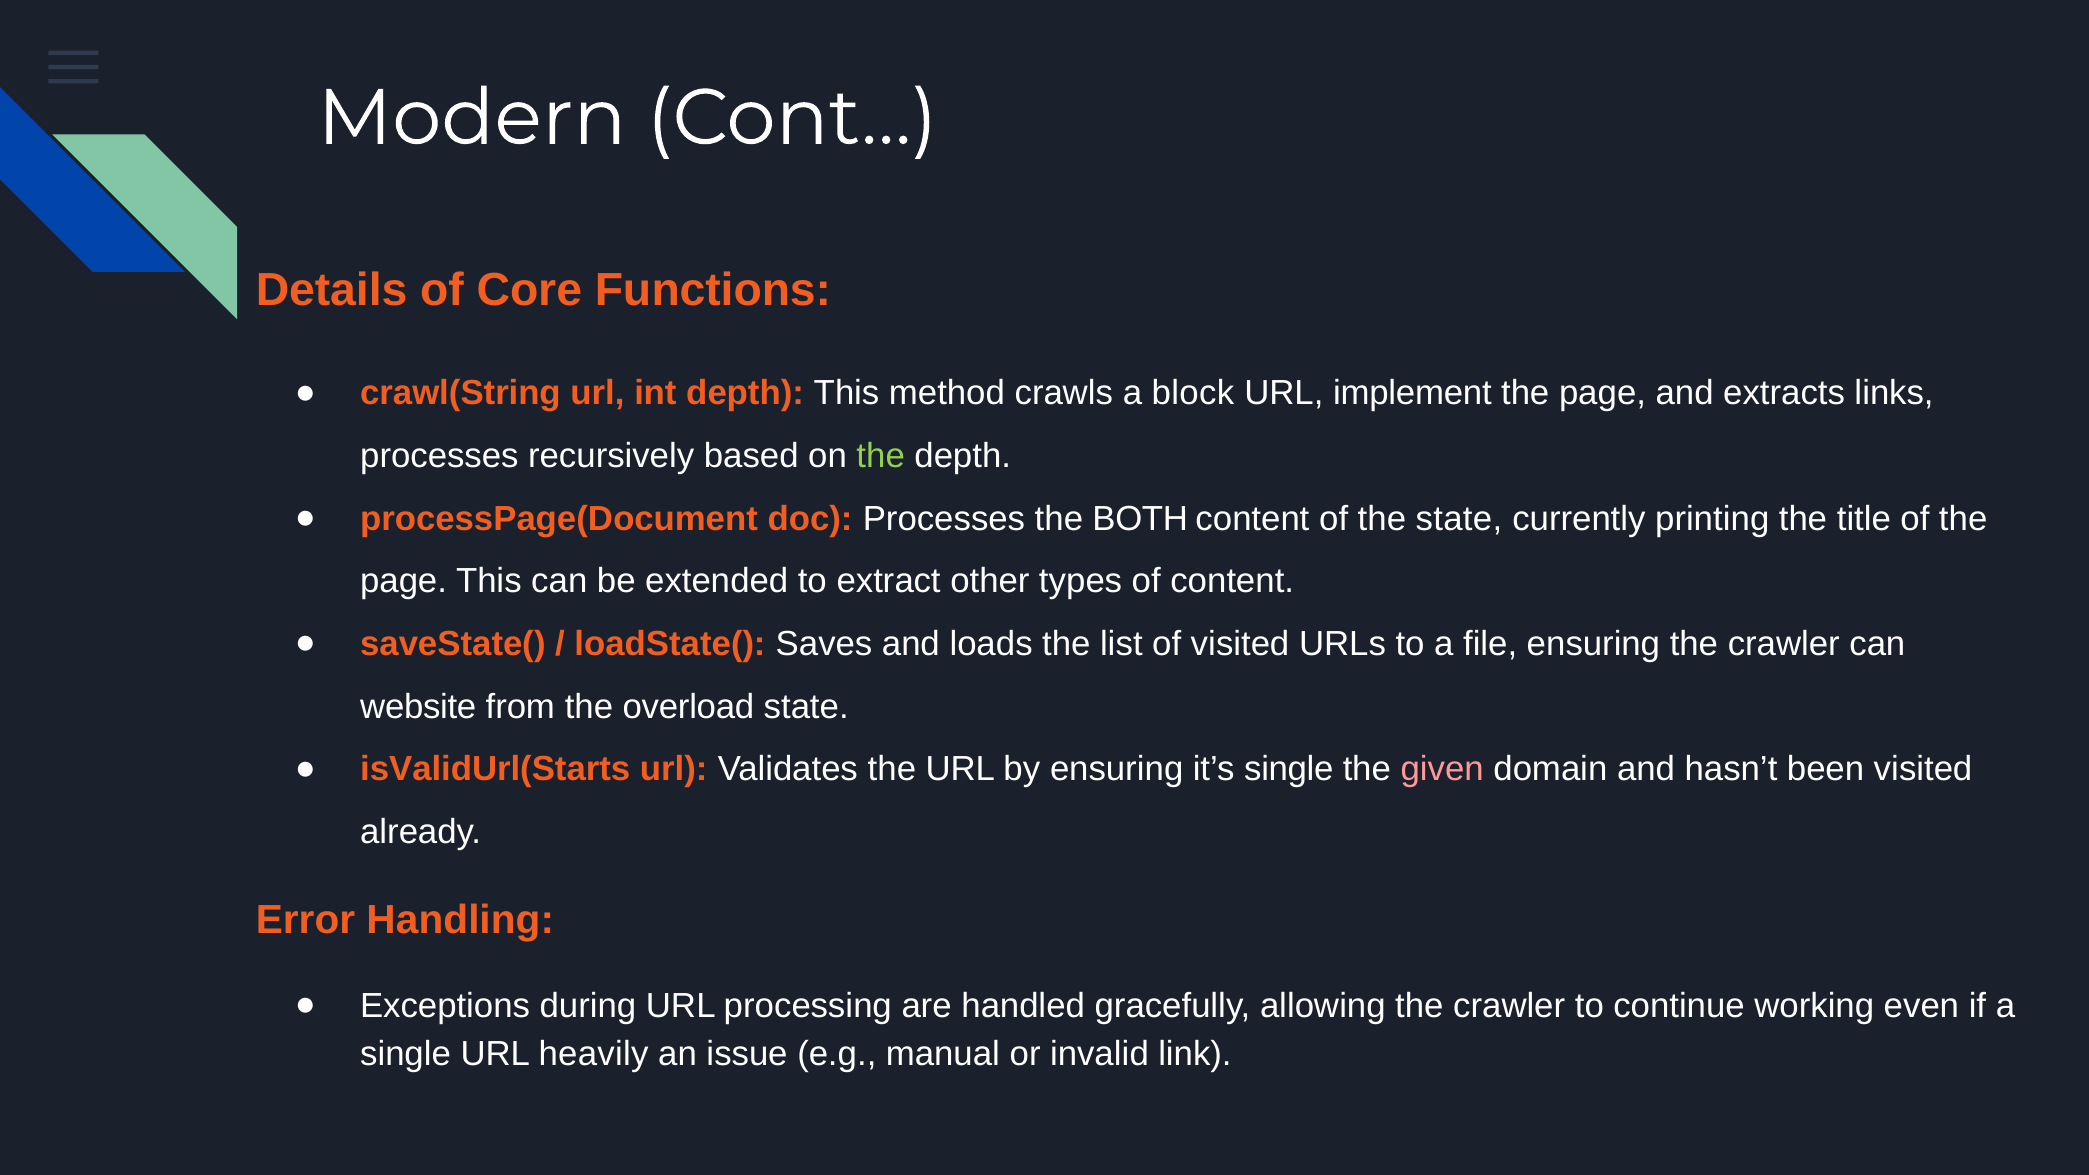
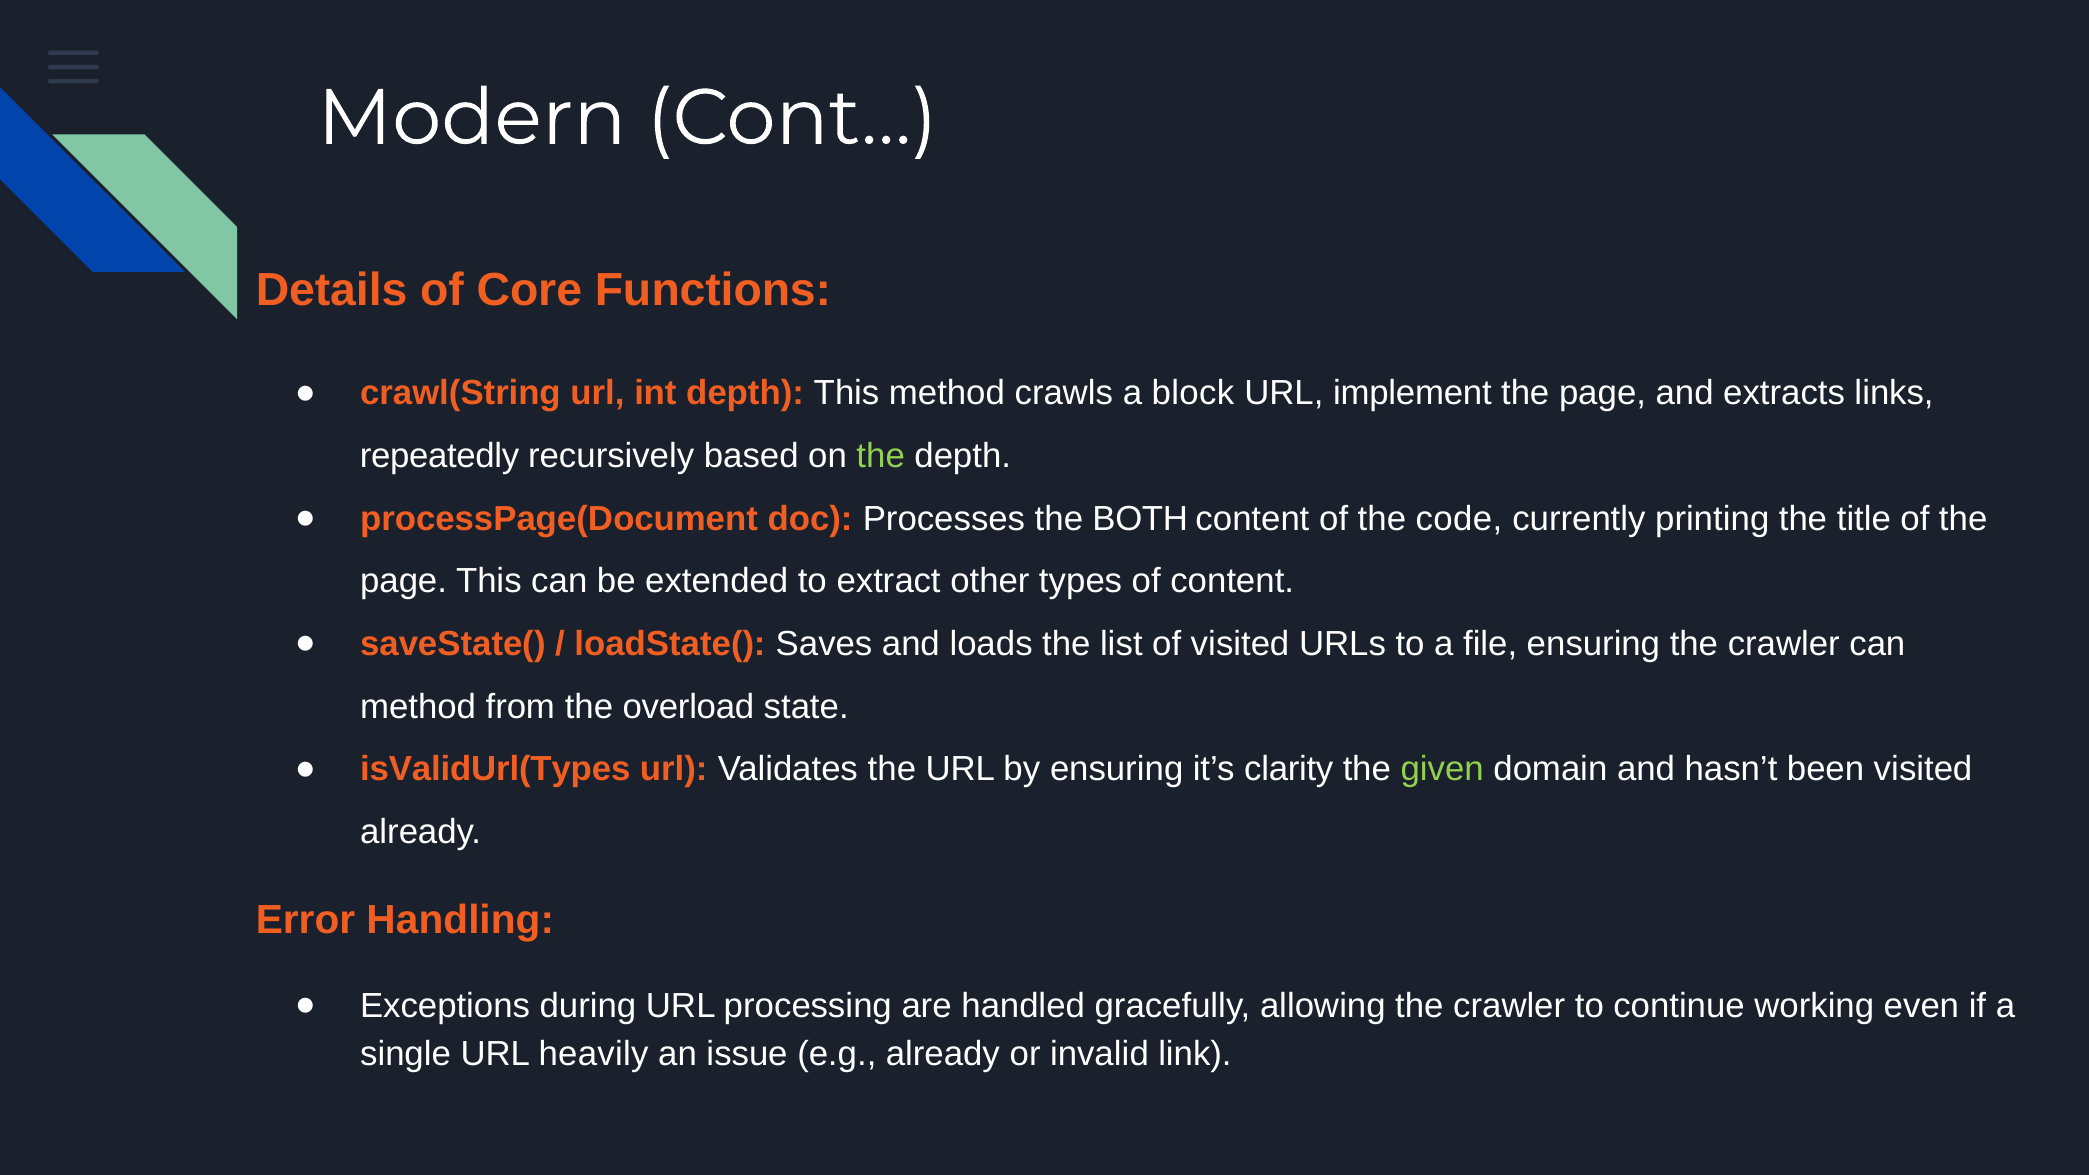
processes: processes -> repeatedly (440, 456)
the state: state -> code (1459, 519)
website: website -> method (418, 707)
isValidUrl(Starts: isValidUrl(Starts -> isValidUrl(Types (495, 770)
it’s single: single -> clarity (1289, 770)
given colour: pink -> light green (1442, 770)
e.g manual: manual -> already (943, 1054)
